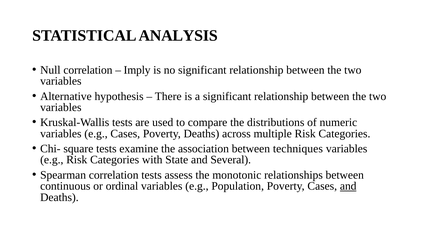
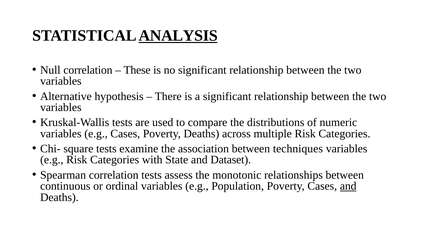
ANALYSIS underline: none -> present (178, 36)
Imply: Imply -> These (137, 70)
Several: Several -> Dataset (231, 160)
